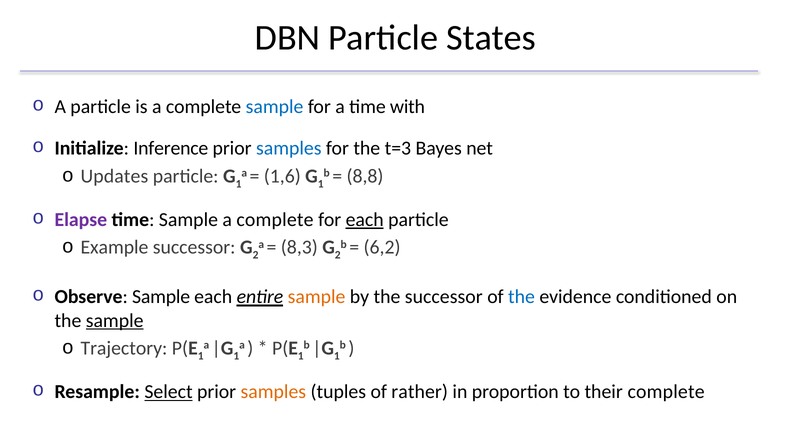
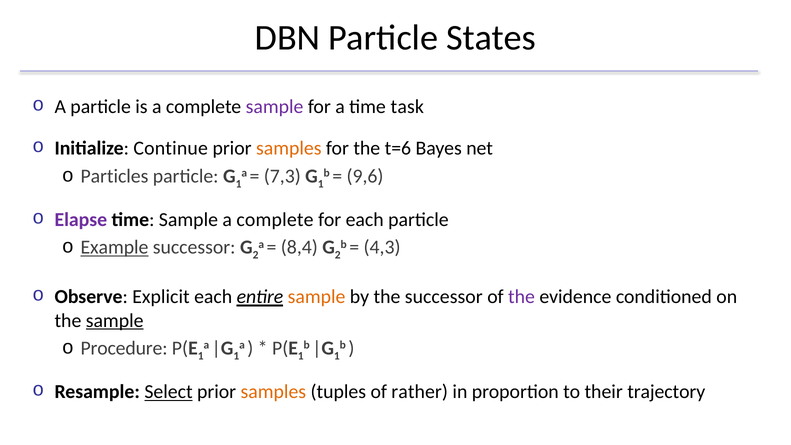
sample colour: blue -> purple (275, 107)
with: with -> task (407, 107)
Inference: Inference -> Continue (171, 148)
samples colour: blue -> orange (289, 148)
t=3: t=3 -> t=6 (398, 148)
Updates: Updates -> Particles (114, 176)
1,6: 1,6 -> 7,3 (282, 176)
8,8: 8,8 -> 9,6 (365, 176)
each underline: present -> none (365, 220)
Example underline: none -> present (114, 247)
8,3: 8,3 -> 8,4 (299, 247)
6,2: 6,2 -> 4,3 (382, 247)
Observe Sample: Sample -> Explicit (161, 297)
the colour: blue -> purple (522, 297)
Trajectory: Trajectory -> Procedure (124, 348)
their complete: complete -> trajectory (666, 392)
